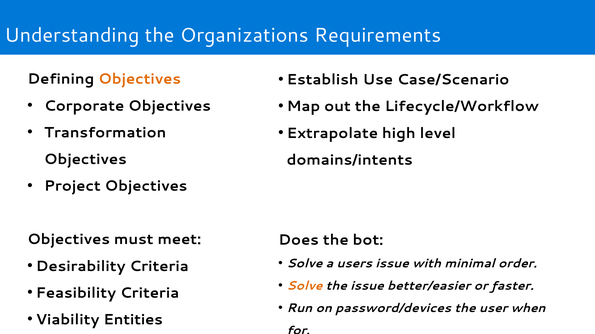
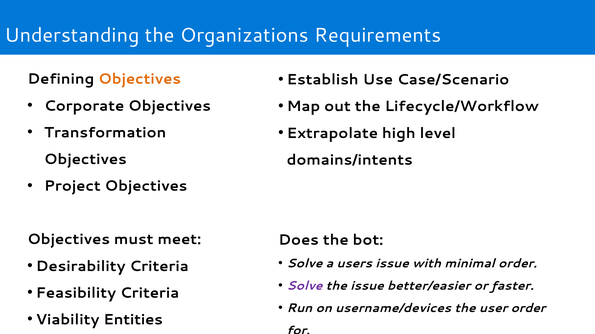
Solve colour: orange -> purple (305, 286)
password/devices: password/devices -> username/devices (393, 309)
user when: when -> order (528, 309)
